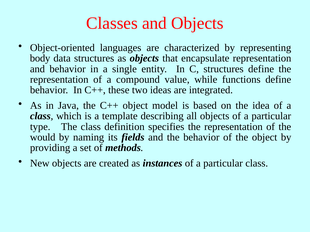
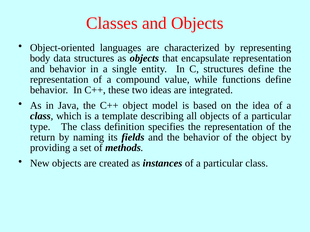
would: would -> return (43, 137)
